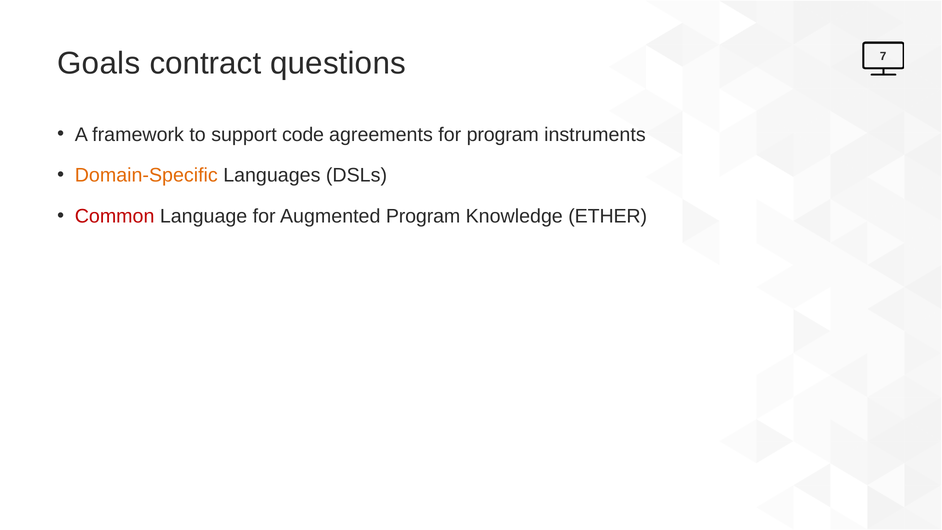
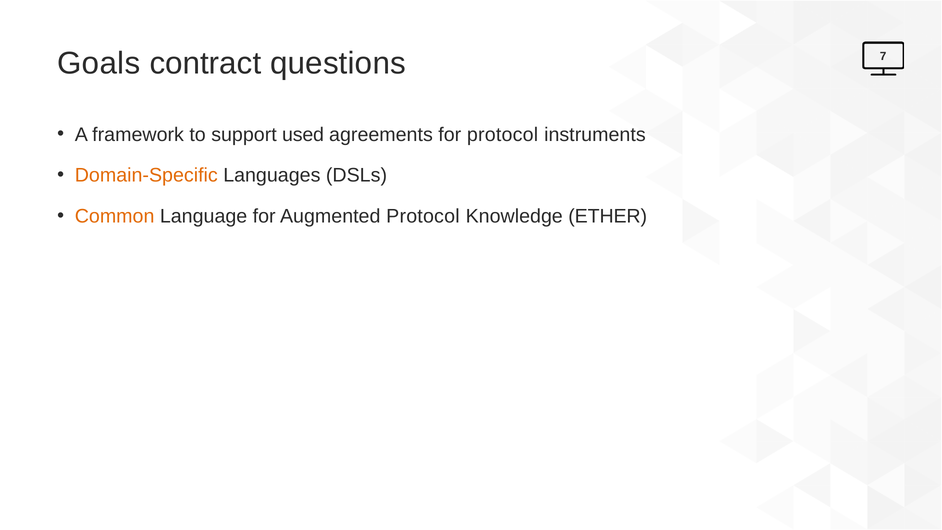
code: code -> used (303, 135)
for program: program -> protocol (503, 135)
Common colour: red -> orange (115, 216)
Augmented Program: Program -> Protocol (423, 216)
